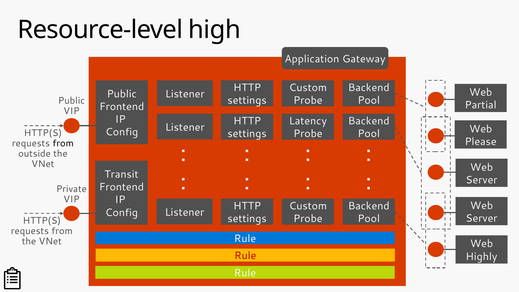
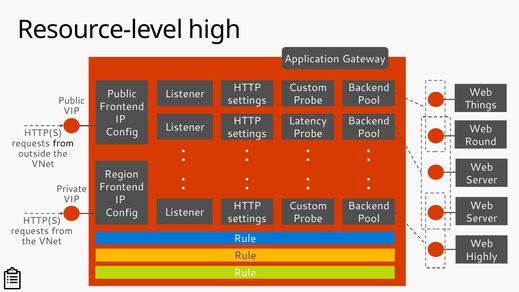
Partial: Partial -> Things (481, 105)
Please: Please -> Round (481, 142)
Transit: Transit -> Region (122, 174)
Rule colour: red -> purple (245, 256)
